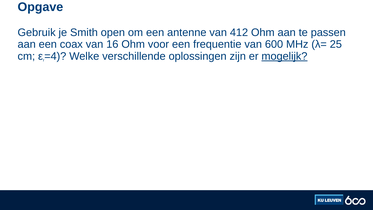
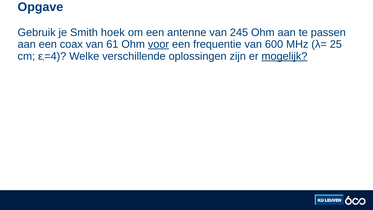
open: open -> hoek (113, 32)
412: 412 -> 245 (239, 32)
16: 16 -> 61 (112, 44)
voor underline: none -> present (158, 44)
